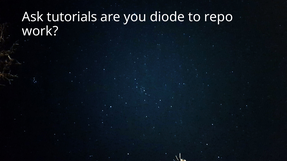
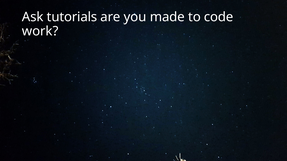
diode: diode -> made (167, 17)
repo: repo -> code (219, 17)
